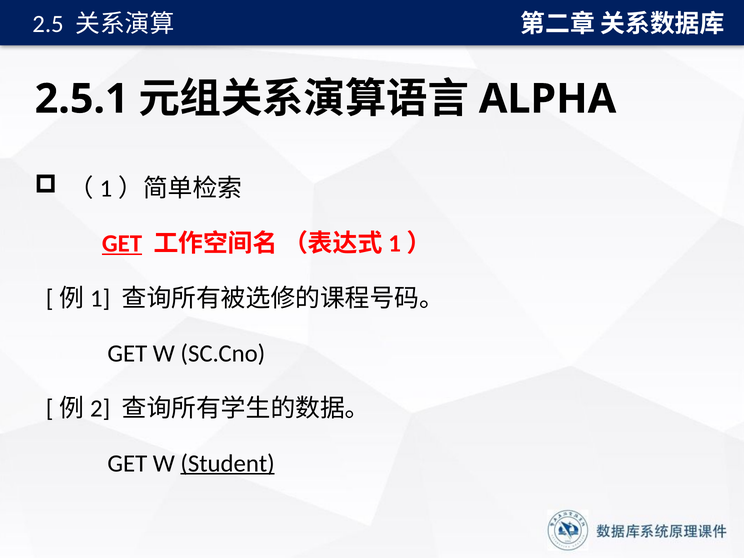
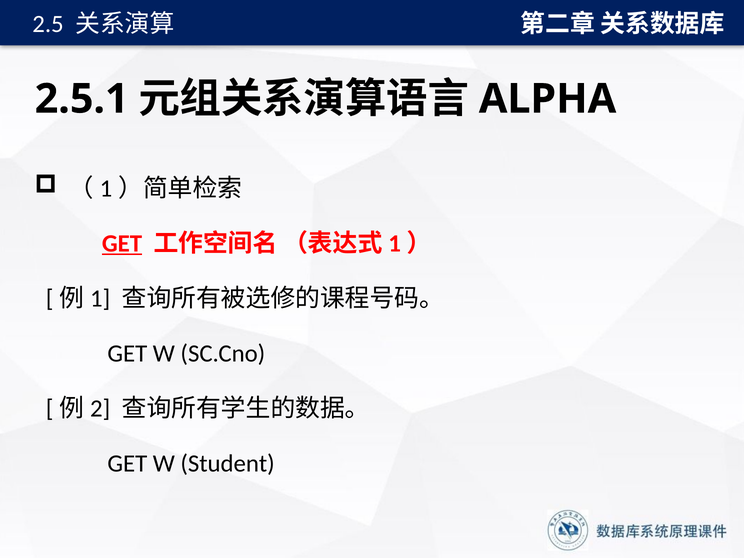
Student underline: present -> none (228, 463)
